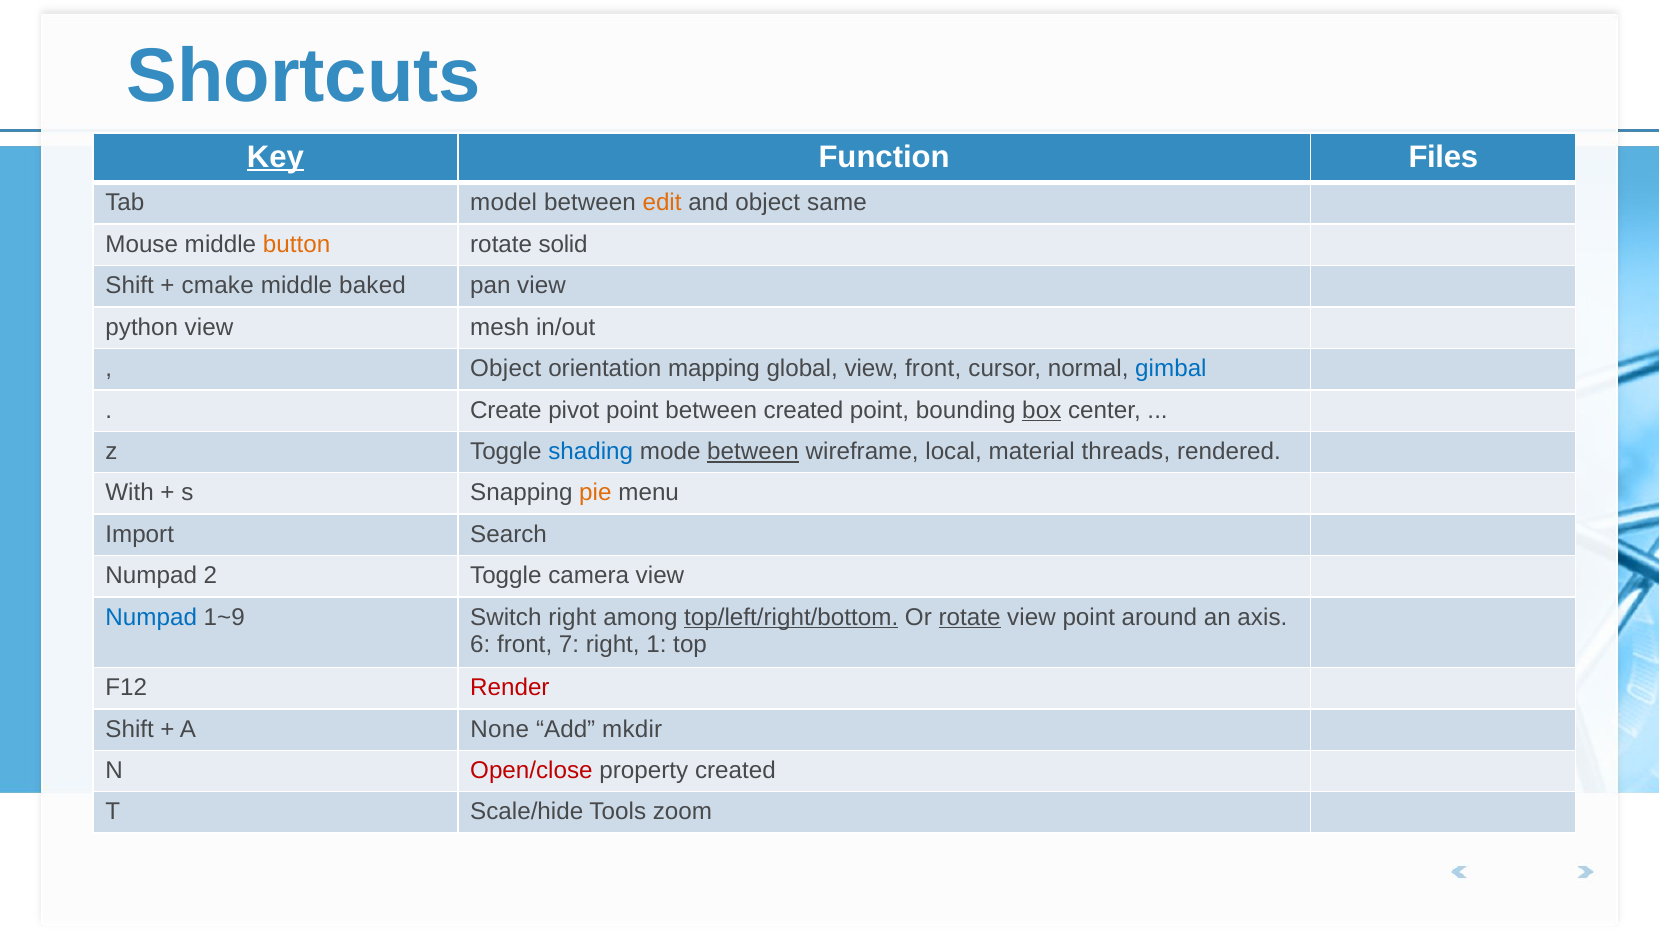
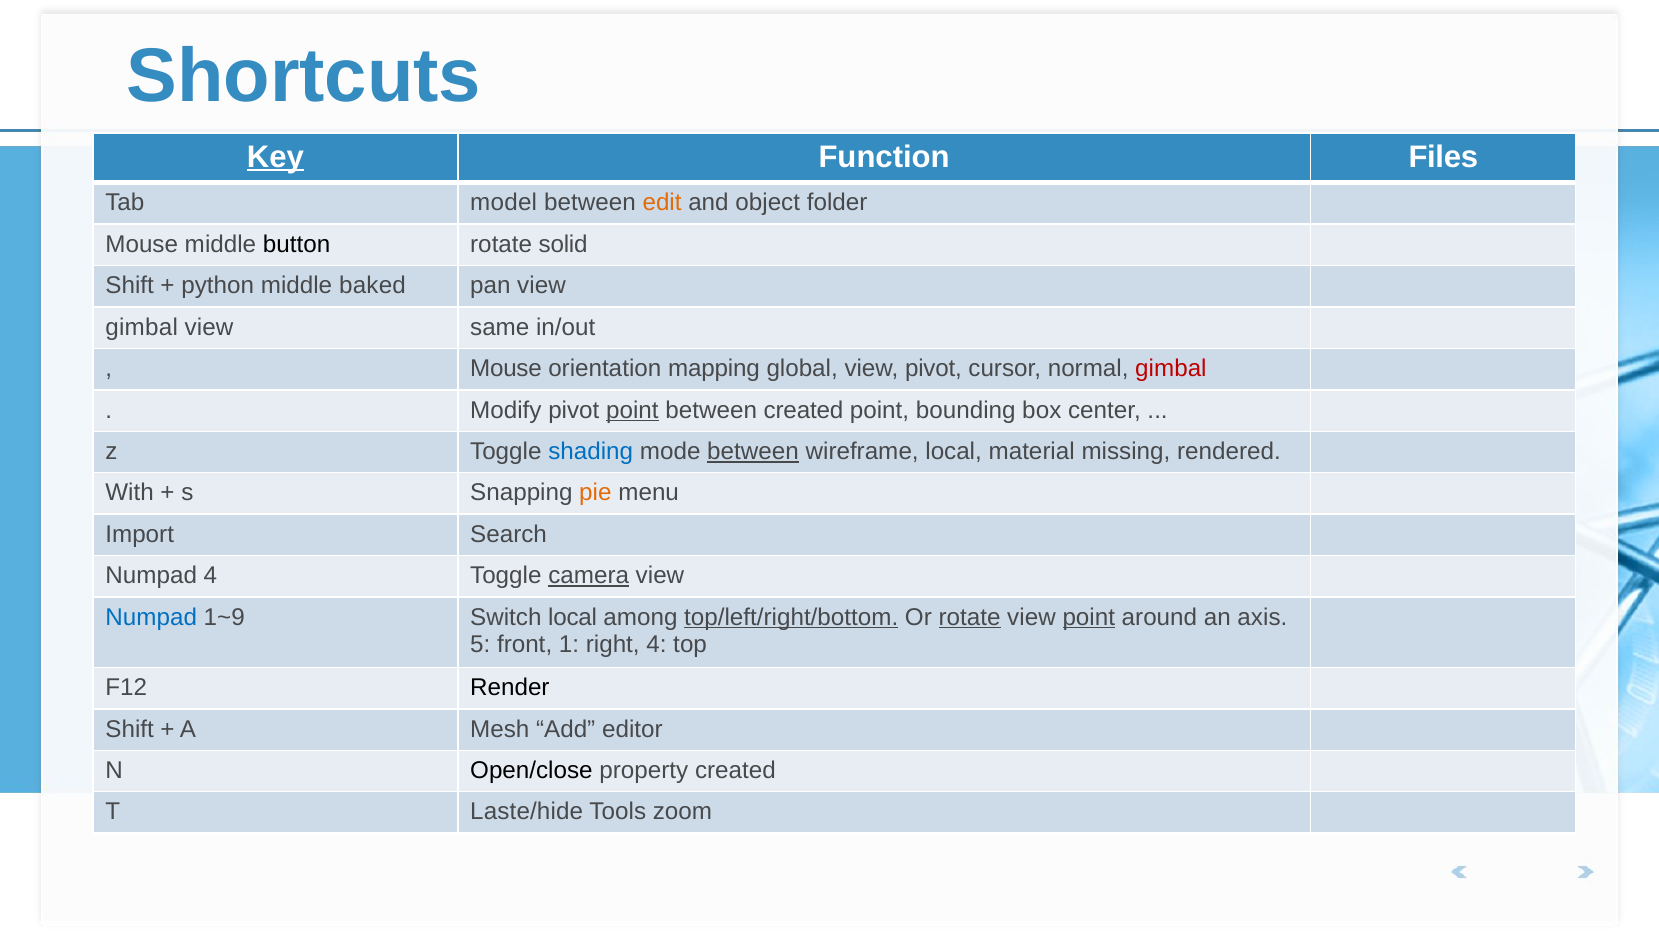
same: same -> folder (837, 203)
button colour: orange -> black (297, 244)
cmake: cmake -> python (218, 286)
python: python -> gimbal (142, 327)
mesh: mesh -> same (500, 327)
Object: Object -> Mouse (506, 369)
view front: front -> pivot (933, 369)
gimbal colour: blue -> red (1171, 369)
Create: Create -> Modify (506, 410)
point underline: none -> present (632, 410)
box underline: present -> none (1042, 410)
threads: threads -> missing (1126, 452)
Numpad 2: 2 -> 4 (210, 576)
camera underline: none -> present (589, 576)
Switch right: right -> local (573, 617)
point underline: none -> present (1089, 617)
6: 6 -> 5 (480, 645)
7: 7 -> 1 (569, 645)
right 1: 1 -> 4 (656, 645)
Render colour: red -> black (510, 688)
None: None -> Mesh (500, 729)
mkdir: mkdir -> editor (632, 729)
Open/close colour: red -> black (531, 771)
Scale/hide: Scale/hide -> Laste/hide (527, 812)
